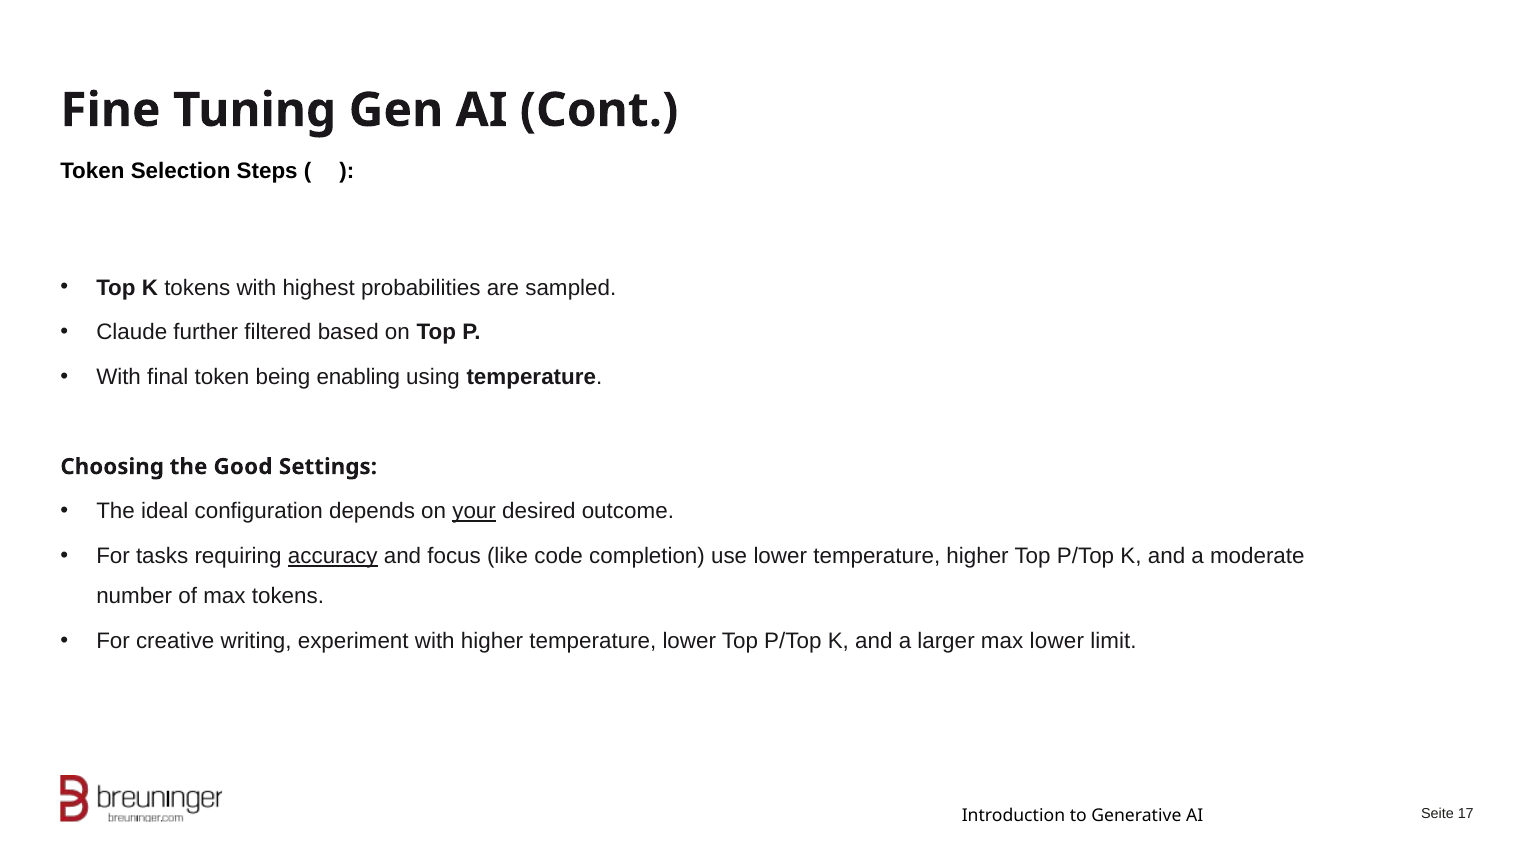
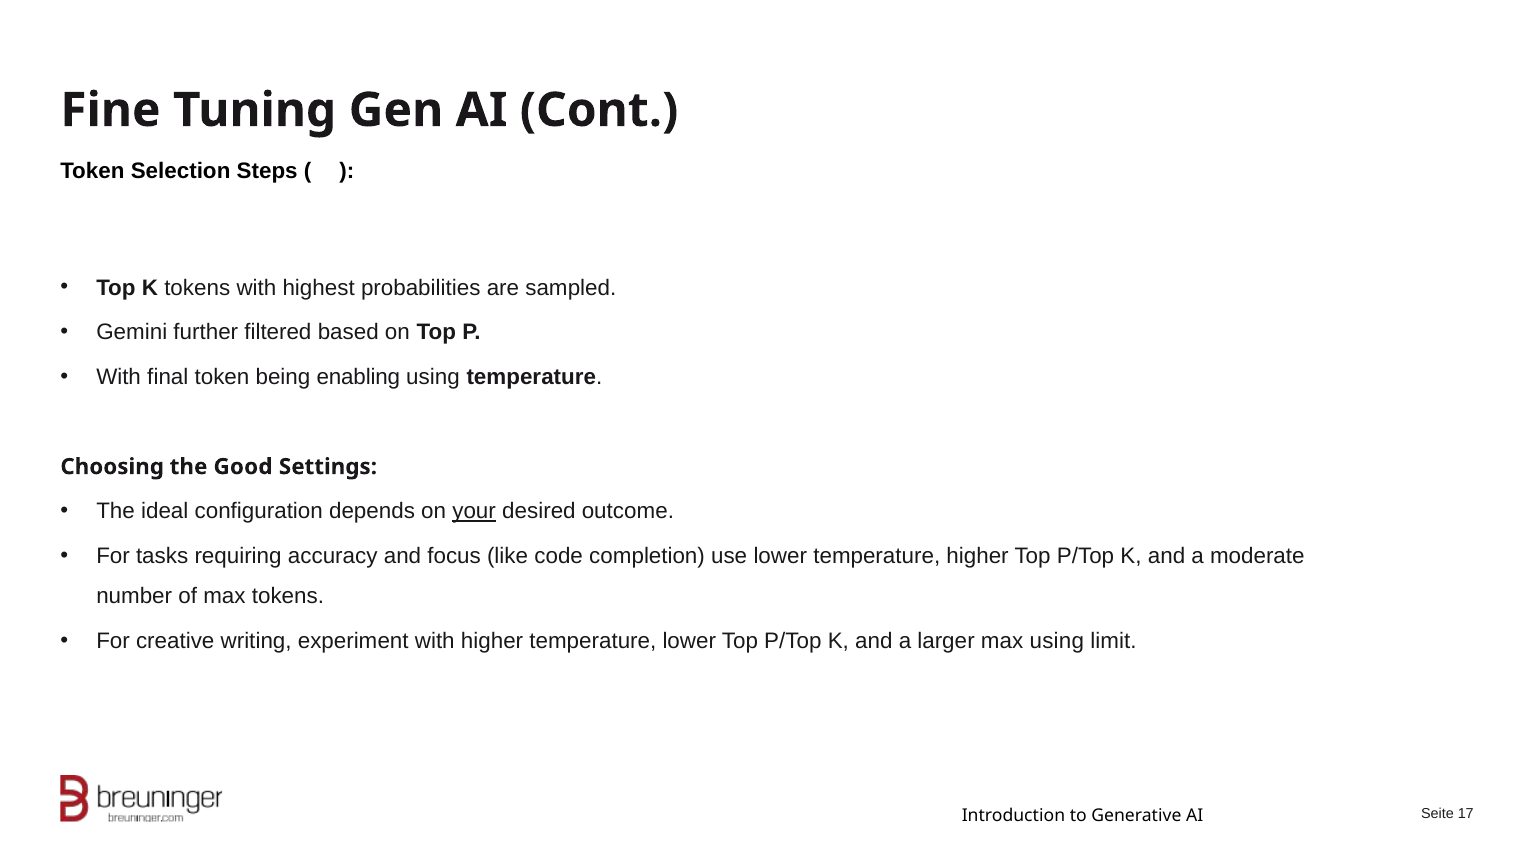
Claude: Claude -> Gemini (132, 332)
accuracy underline: present -> none (333, 556)
max lower: lower -> using (1057, 641)
